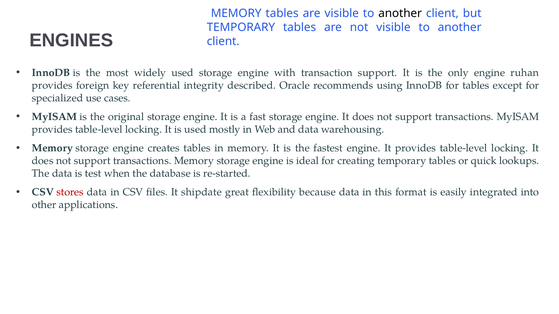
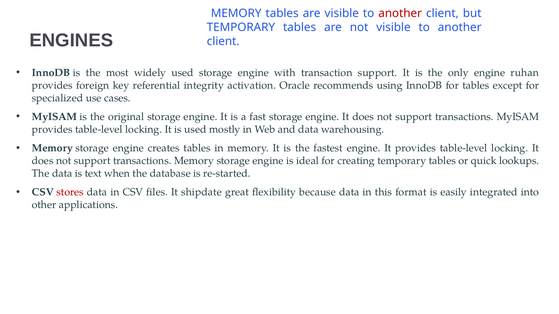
another colour: black -> red (400, 13)
described: described -> activation (252, 85)
test: test -> text (93, 174)
